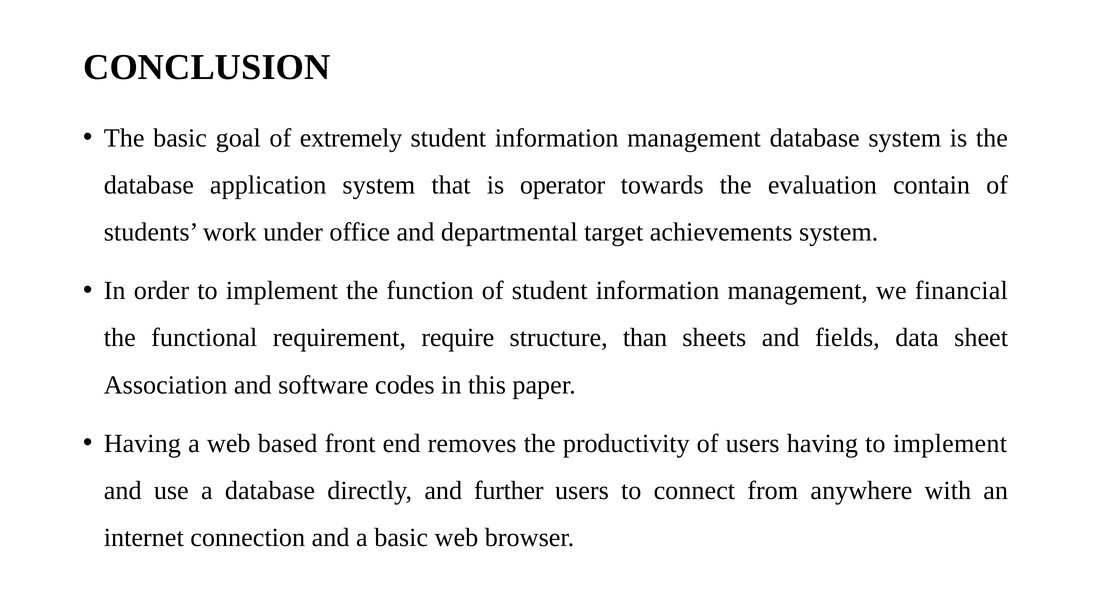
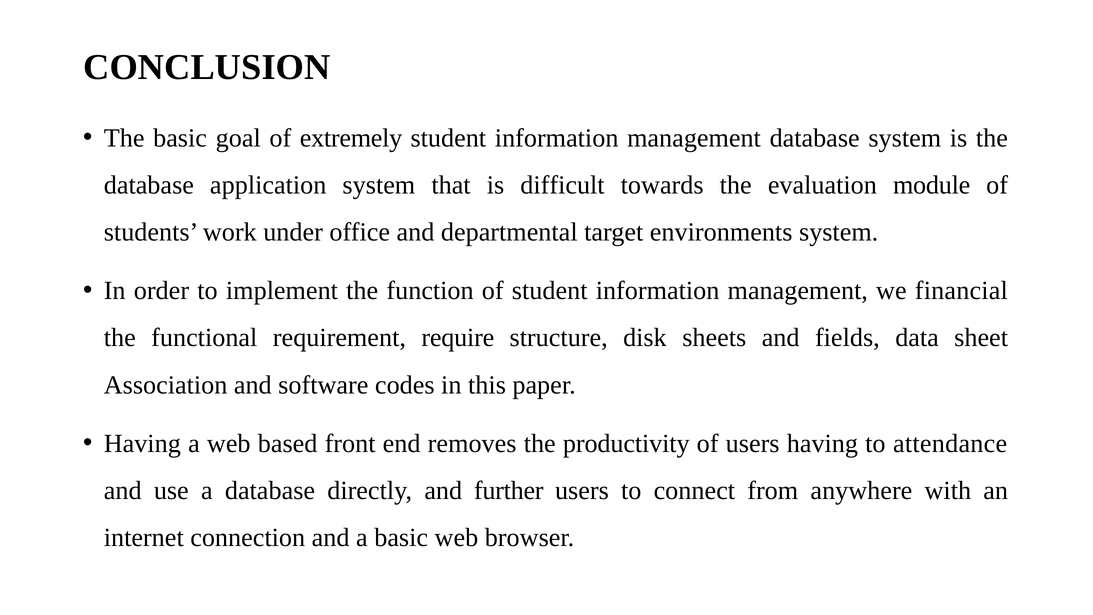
operator: operator -> difficult (562, 185)
contain: contain -> module (932, 185)
achievements: achievements -> environments (721, 232)
than: than -> disk (645, 338)
having to implement: implement -> attendance (950, 443)
